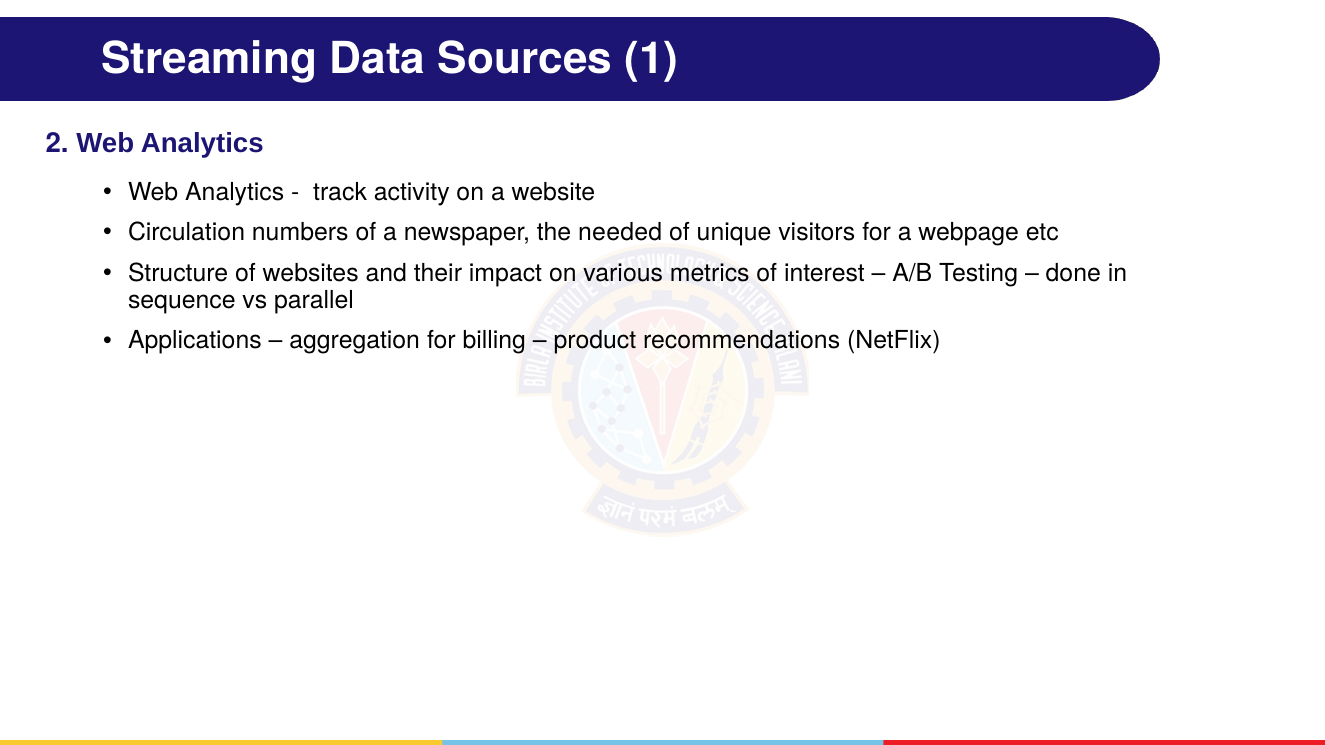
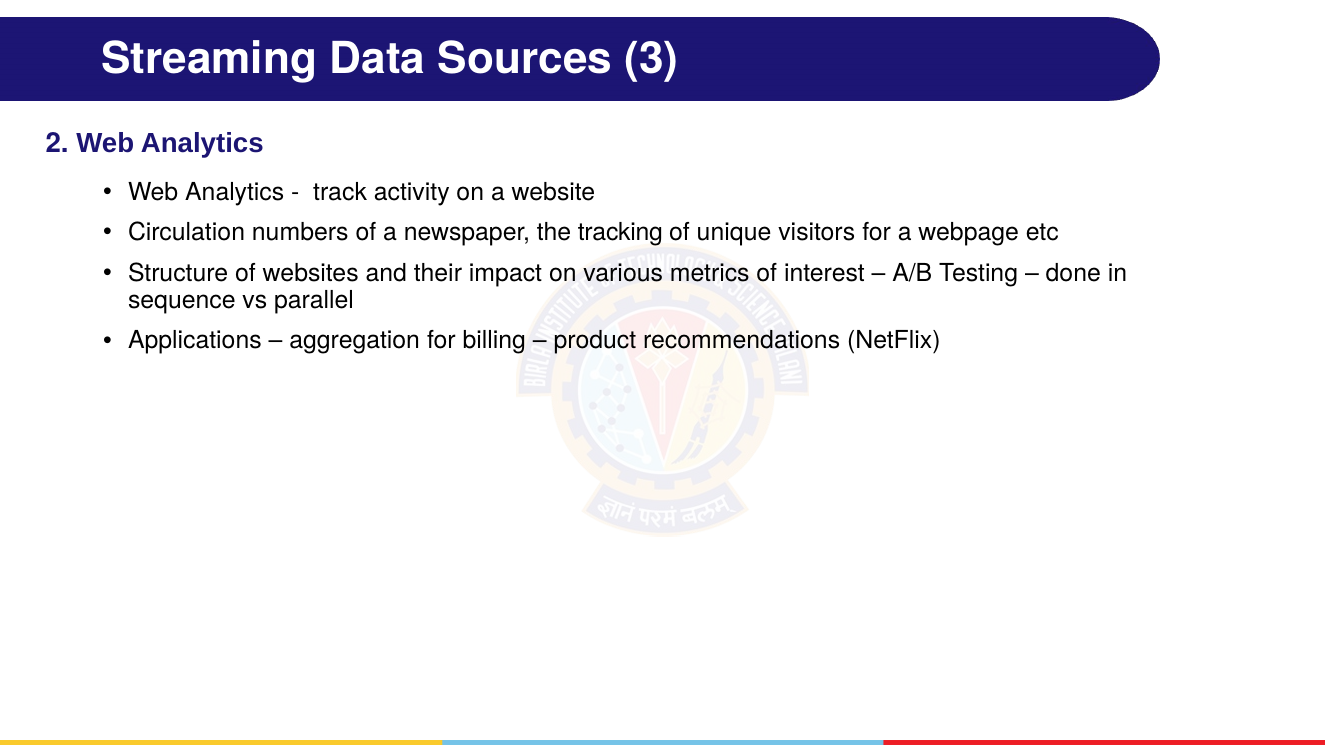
1: 1 -> 3 (651, 59)
needed: needed -> tracking (620, 233)
